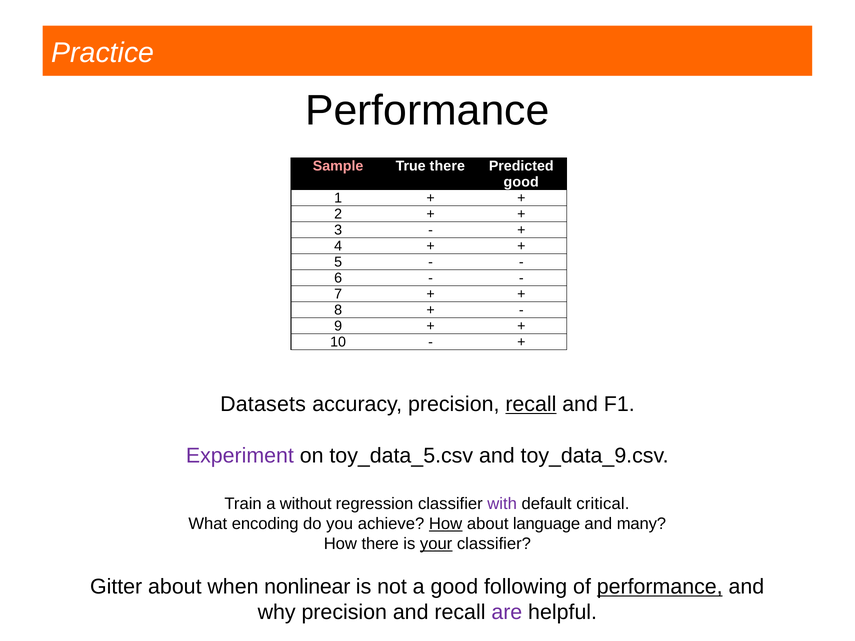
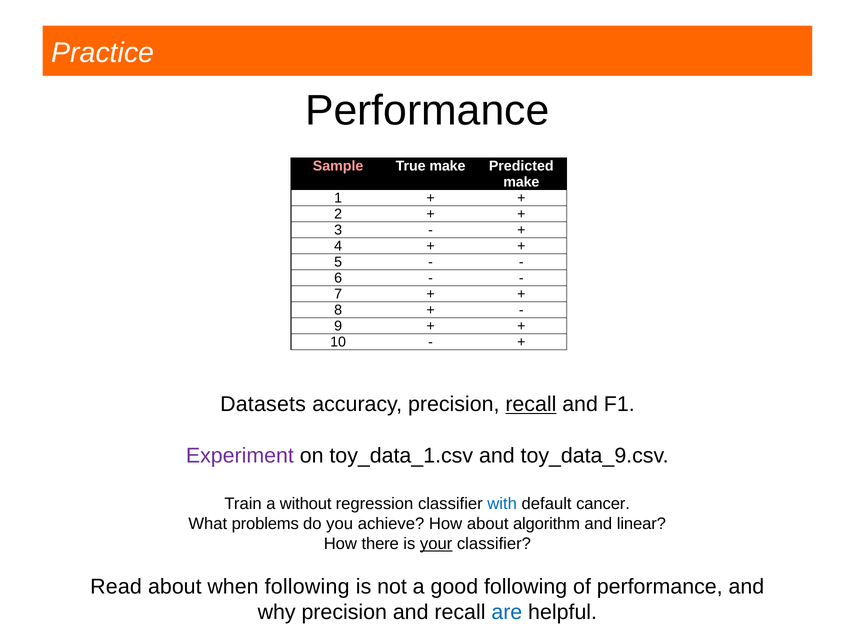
True there: there -> make (447, 166)
good: good -> make (521, 182)
toy_data_5.csv: toy_data_5.csv -> toy_data_1.csv (401, 456)
with colour: purple -> blue (502, 504)
critical: critical -> cancer (603, 504)
encoding: encoding -> problems (265, 524)
How underline: present -> none (446, 524)
language: language -> algorithm (547, 524)
many: many -> linear (641, 524)
Gitter: Gitter -> Read (116, 587)
when nonlinear: nonlinear -> following (307, 587)
performance underline: present -> none (660, 587)
are colour: purple -> blue (507, 613)
